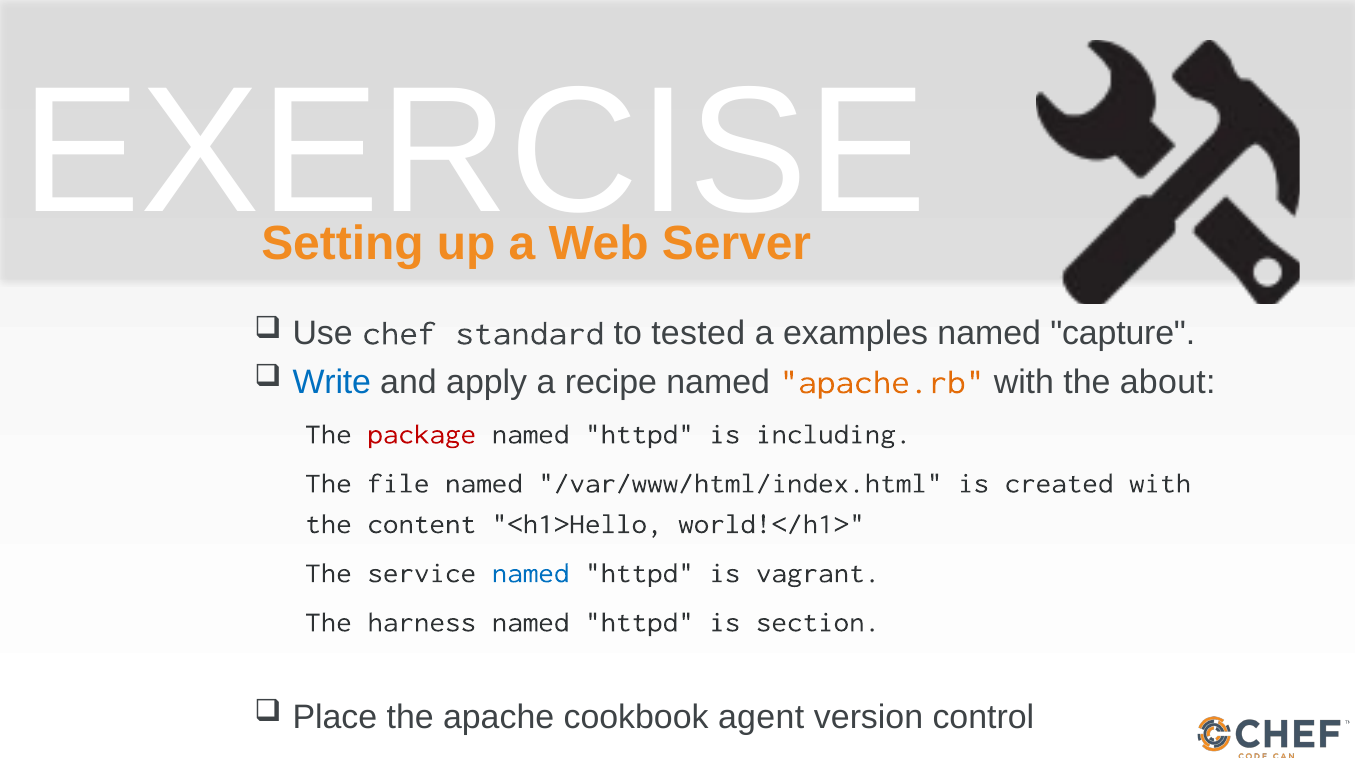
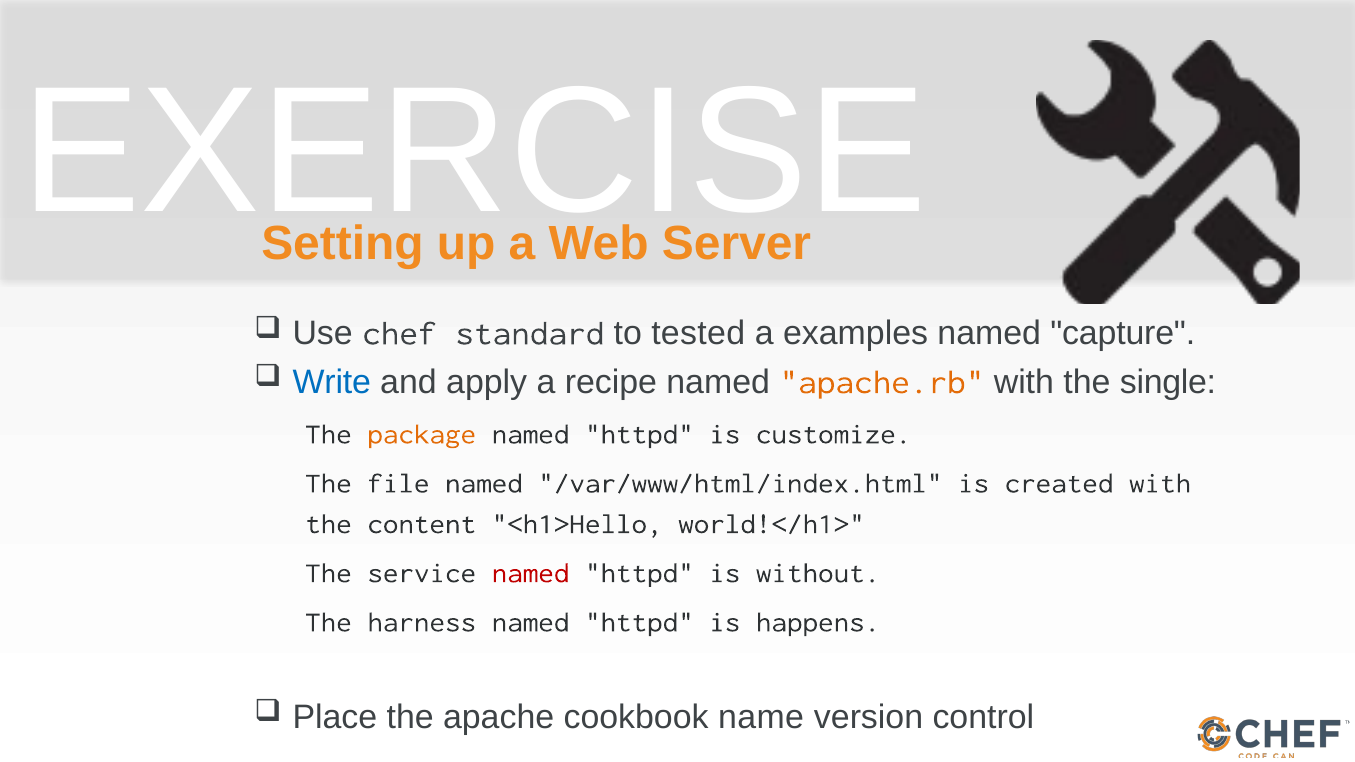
about: about -> single (1168, 382)
package colour: red -> orange (422, 434)
including: including -> customize (834, 434)
named colour: blue -> red (531, 573)
vagrant: vagrant -> without (818, 573)
section: section -> happens (818, 622)
agent: agent -> name (761, 717)
